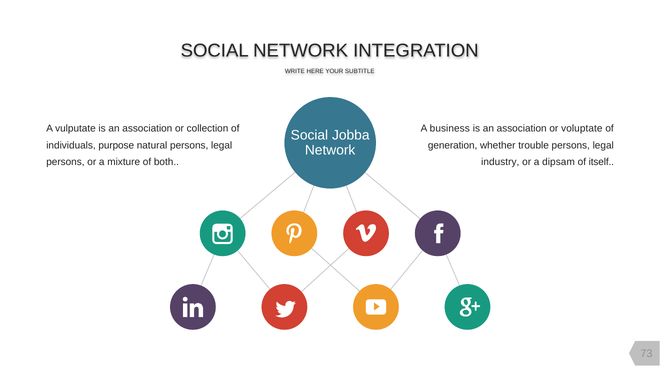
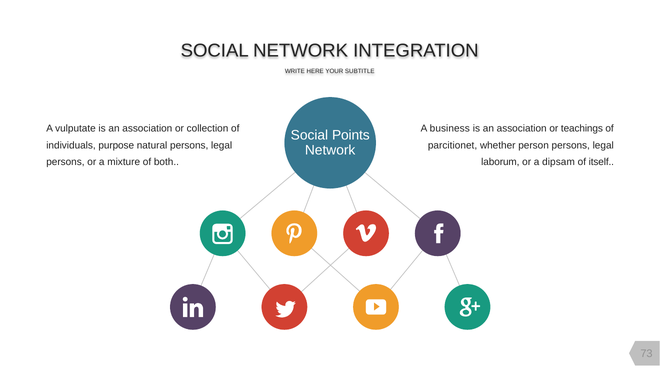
voluptate: voluptate -> teachings (582, 129)
Jobba: Jobba -> Points (351, 135)
generation: generation -> parcitionet (453, 145)
trouble: trouble -> person (534, 145)
industry: industry -> laborum (500, 162)
